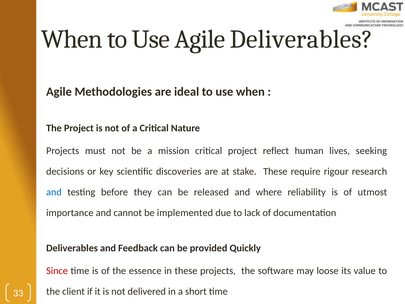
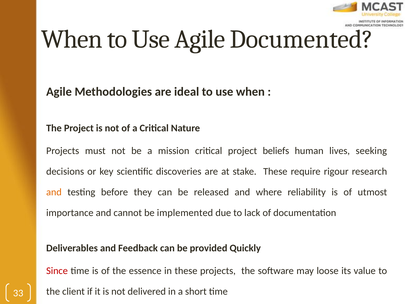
Agile Deliverables: Deliverables -> Documented (301, 39)
reflect: reflect -> beliefs (276, 151)
and colour: blue -> orange (54, 192)
